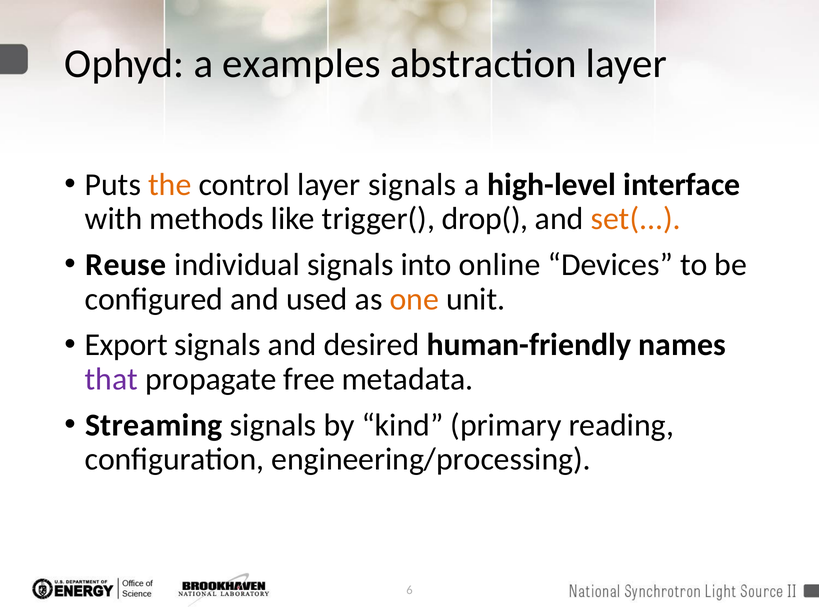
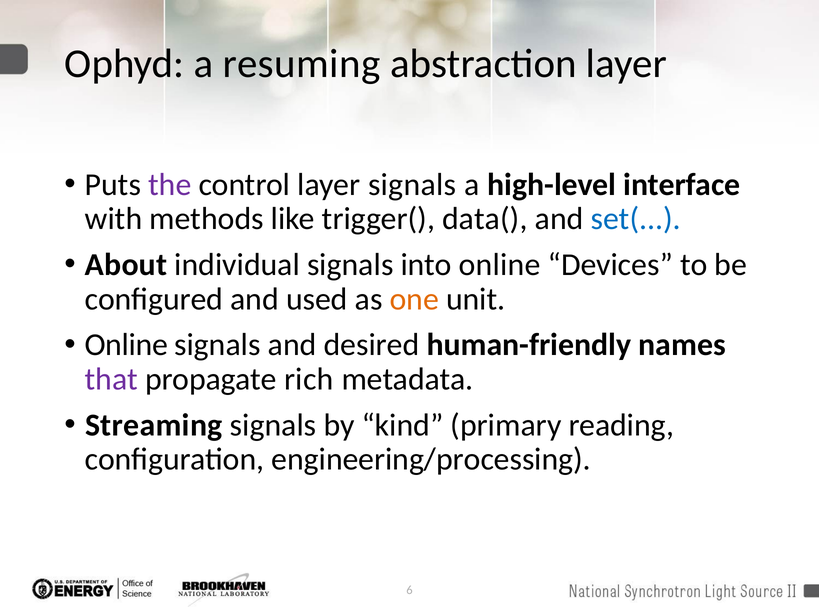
examples: examples -> resuming (301, 64)
the colour: orange -> purple (170, 185)
drop(: drop( -> data( (485, 219)
set( colour: orange -> blue (636, 219)
Reuse: Reuse -> About (126, 265)
Export: Export -> Online (126, 345)
free: free -> rich (309, 379)
